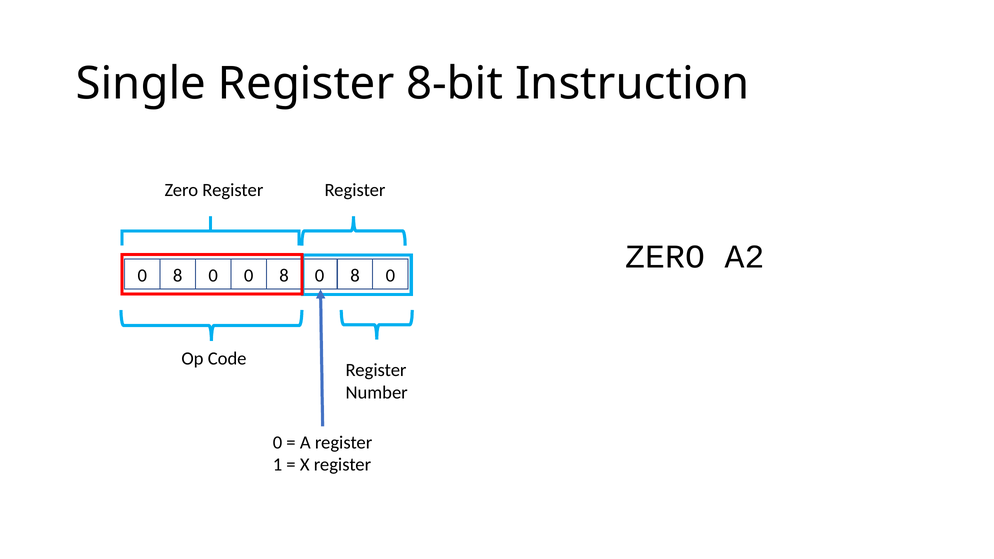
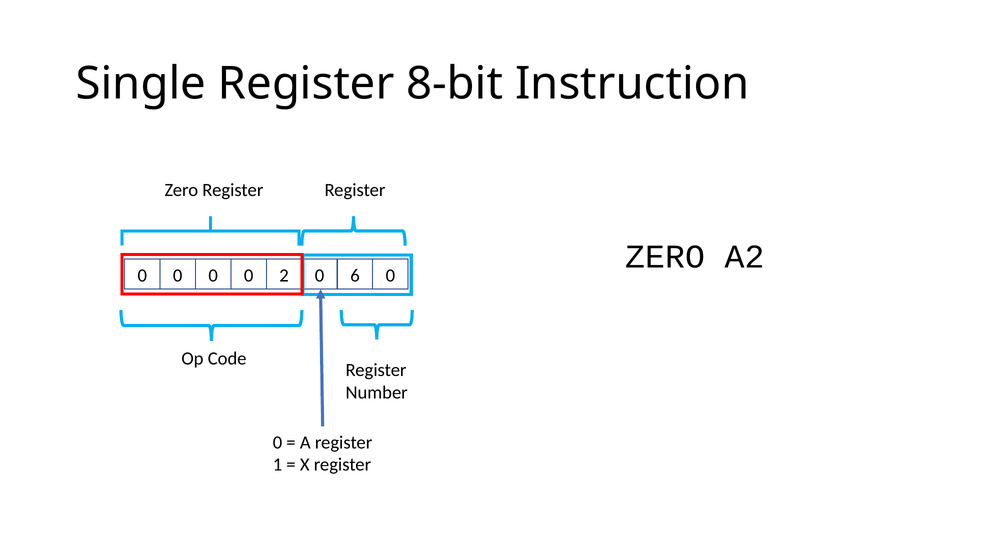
8: 8 -> 0 (178, 275)
0 0 8: 8 -> 2 (284, 275)
8: 8 -> 6 (355, 275)
